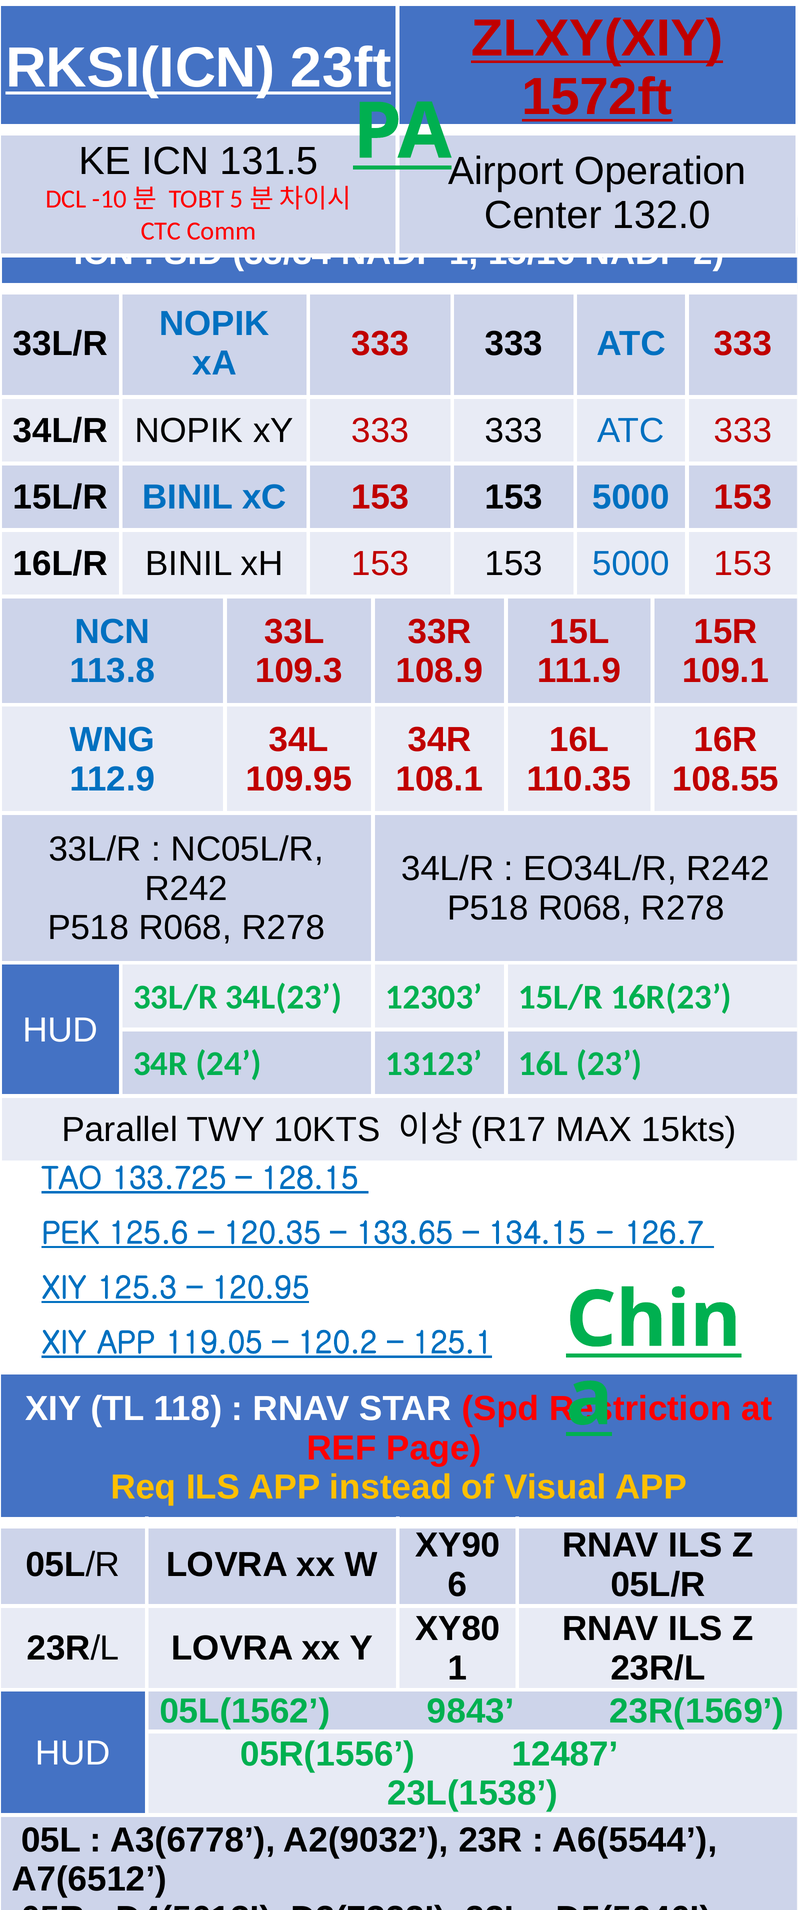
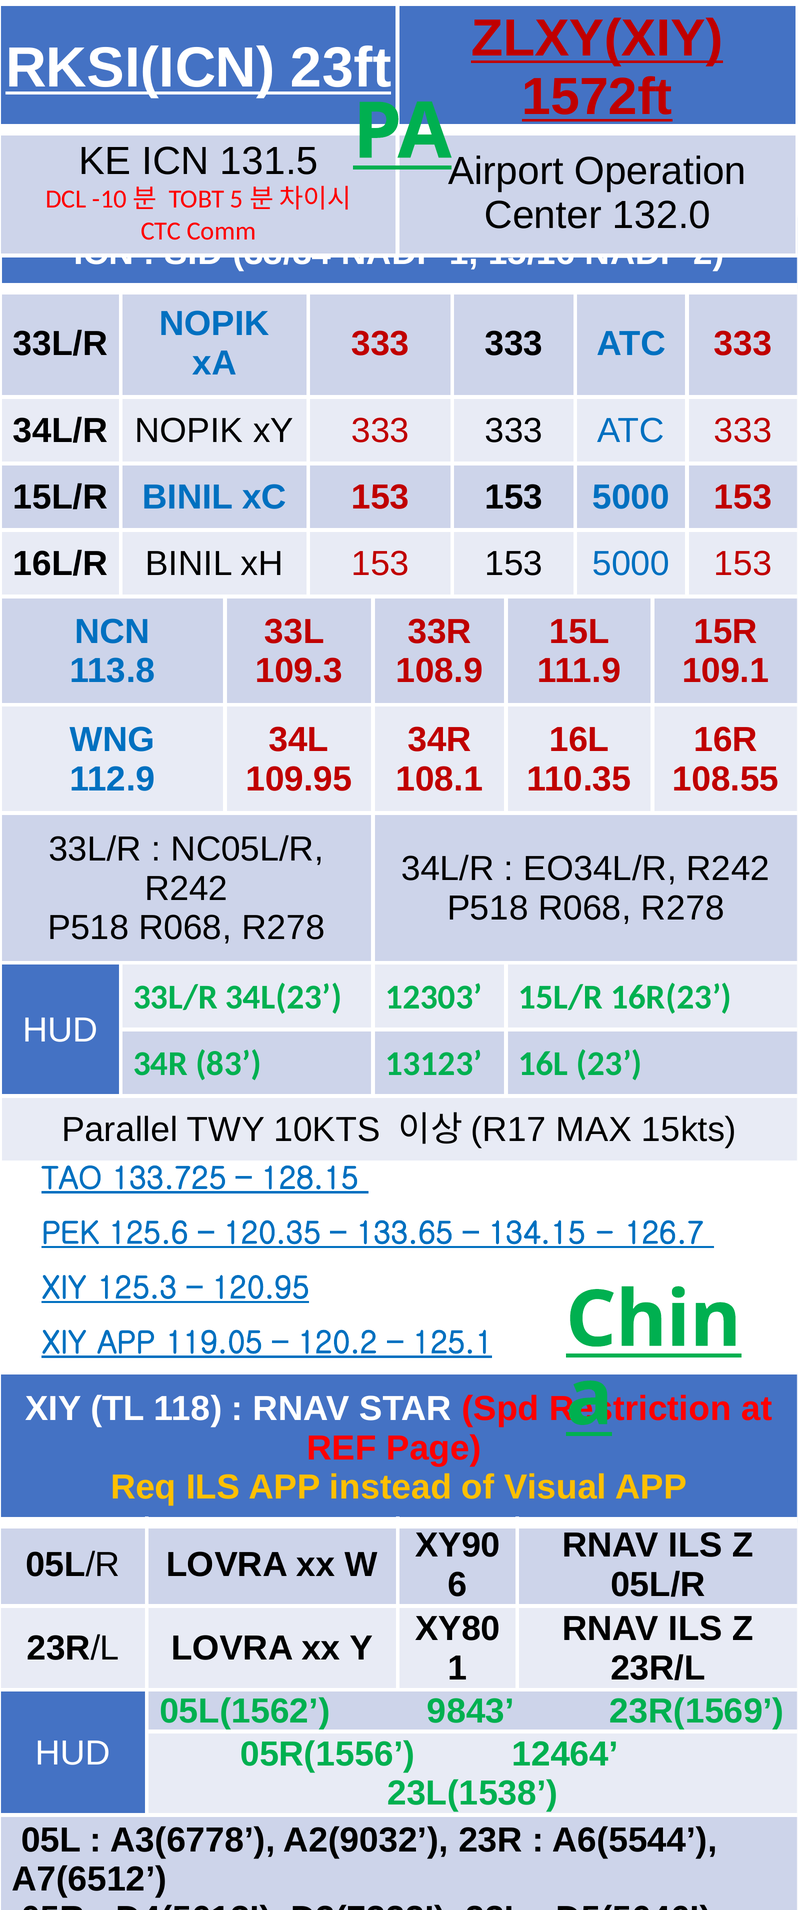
24: 24 -> 83 (229, 1063)
12487: 12487 -> 12464 (565, 1754)
